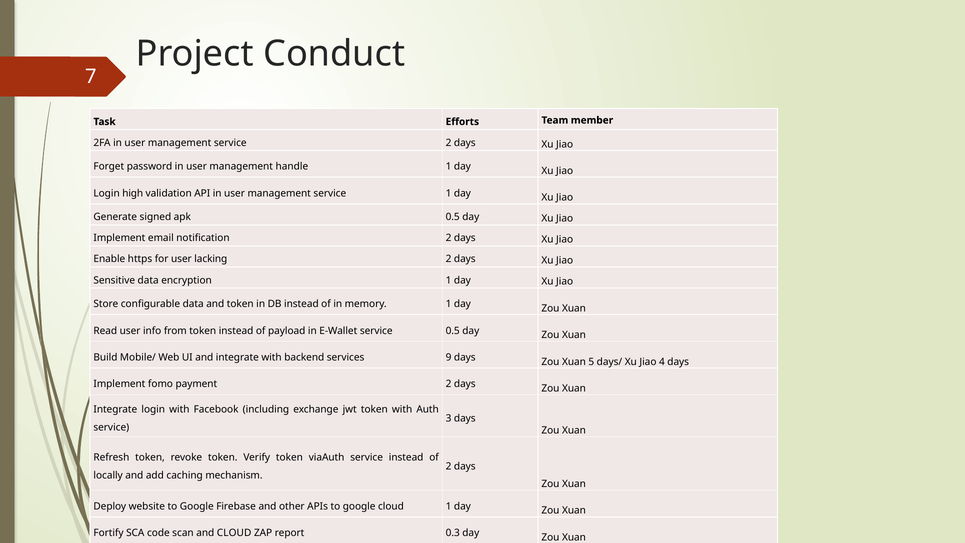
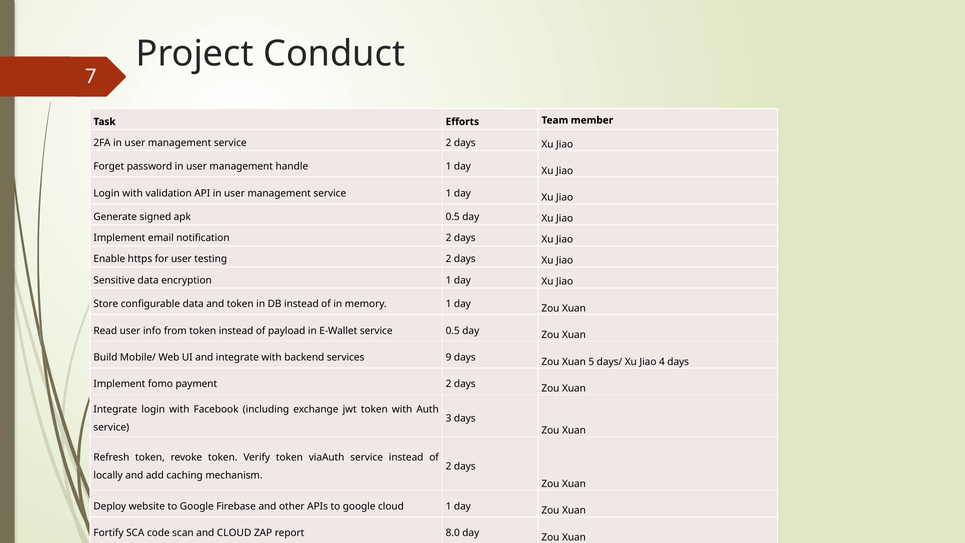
high: high -> with (133, 193)
lacking: lacking -> testing (211, 259)
0.3: 0.3 -> 8.0 (453, 533)
